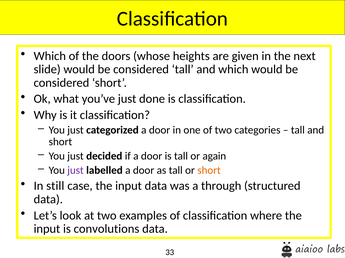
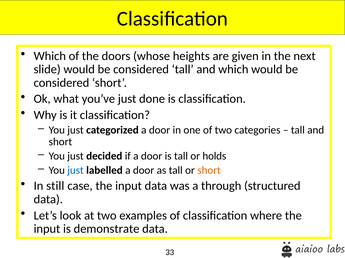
again: again -> holds (214, 156)
just colour: purple -> blue (76, 171)
convolutions: convolutions -> demonstrate (107, 230)
